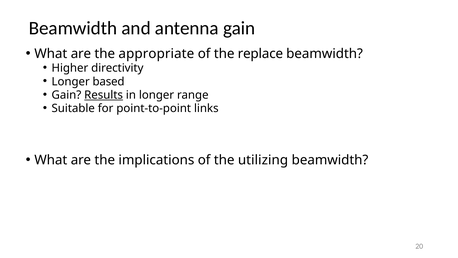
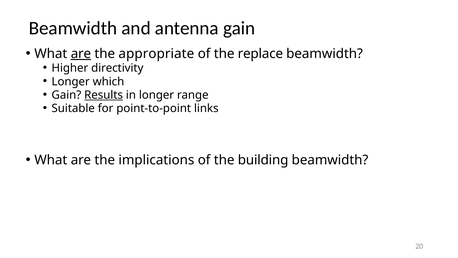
are underline: none -> present (81, 54)
based: based -> which (108, 81)
utilizing: utilizing -> building (263, 160)
